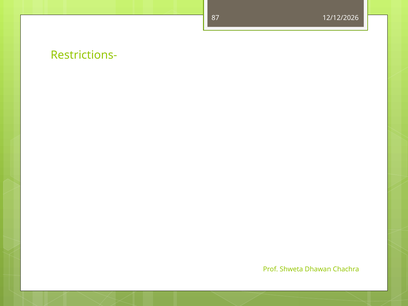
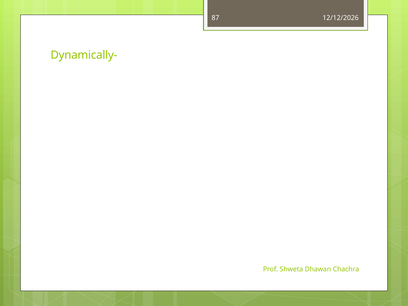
Restrictions-: Restrictions- -> Dynamically- (84, 55)
